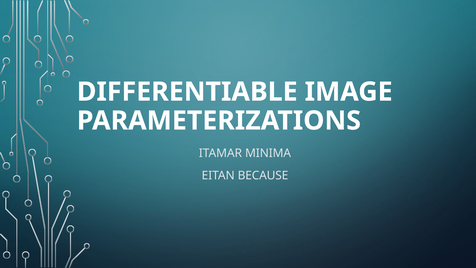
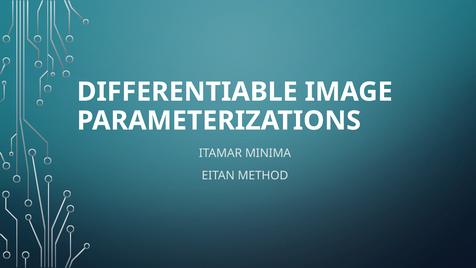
BECAUSE: BECAUSE -> METHOD (263, 175)
